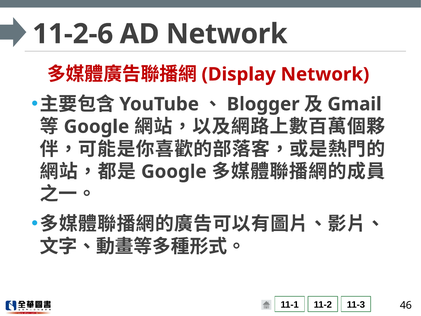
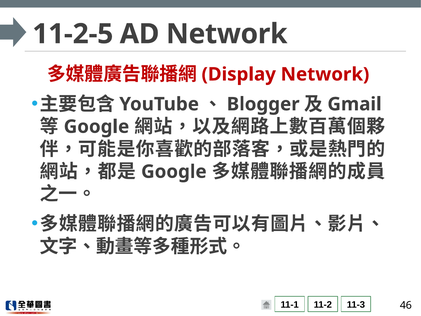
11-2-6: 11-2-6 -> 11-2-5 (73, 34)
